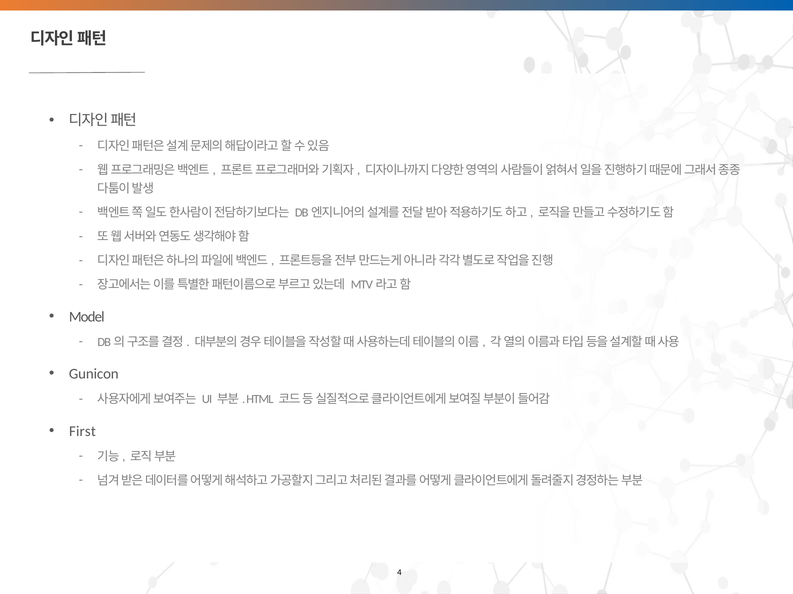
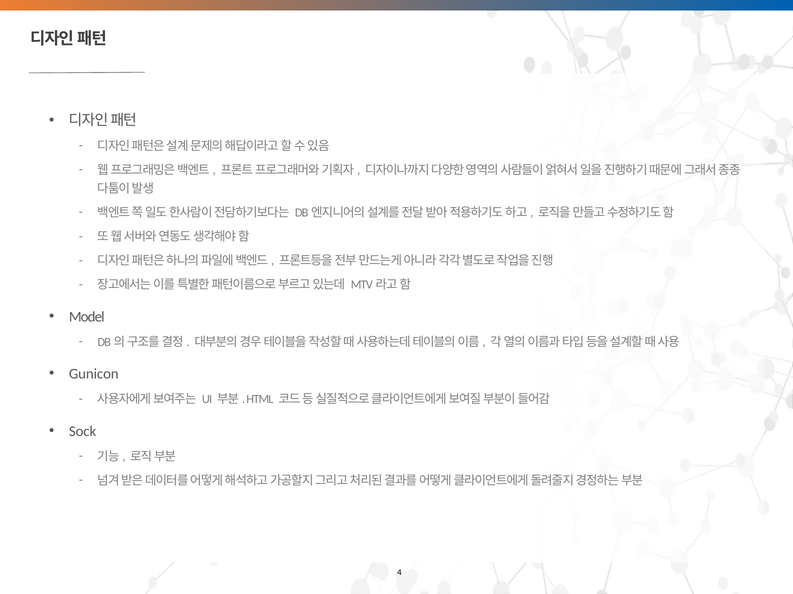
First: First -> Sock (83, 432)
